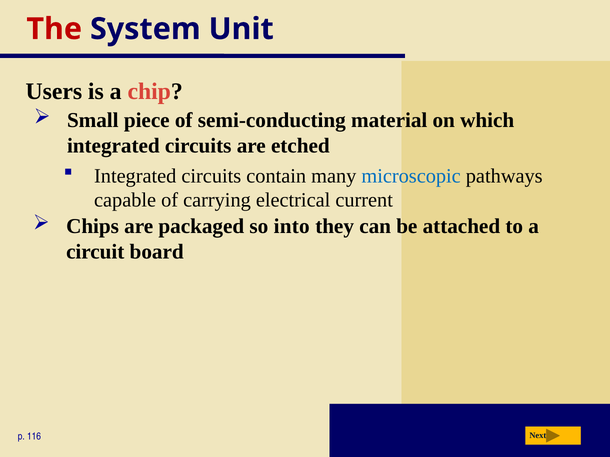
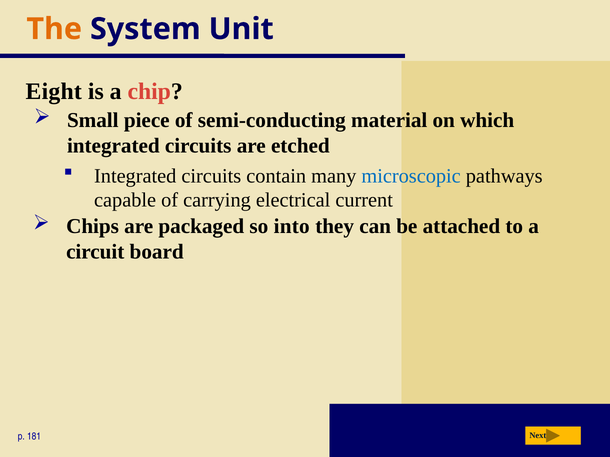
The colour: red -> orange (54, 29)
Users: Users -> Eight (54, 92)
116: 116 -> 181 (34, 437)
